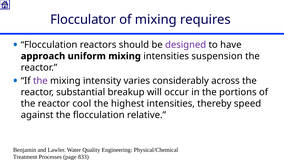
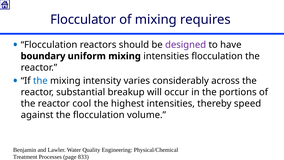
approach: approach -> boundary (43, 56)
intensities suspension: suspension -> flocculation (217, 56)
the colour: purple -> blue (40, 81)
relative: relative -> volume (146, 115)
